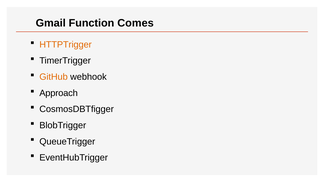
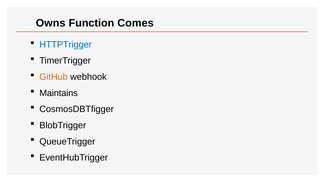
Gmail: Gmail -> Owns (51, 23)
HTTPTrigger colour: orange -> blue (66, 45)
Approach: Approach -> Maintains (59, 93)
